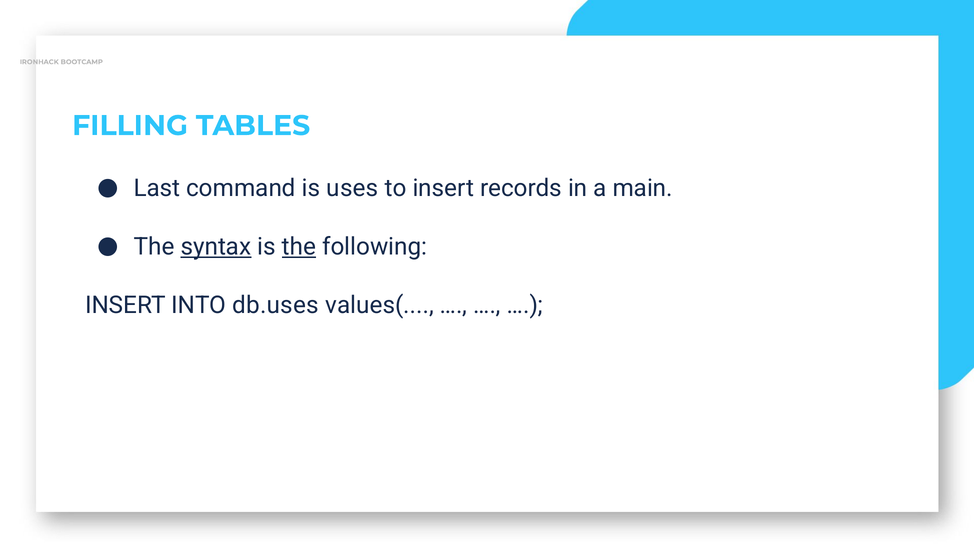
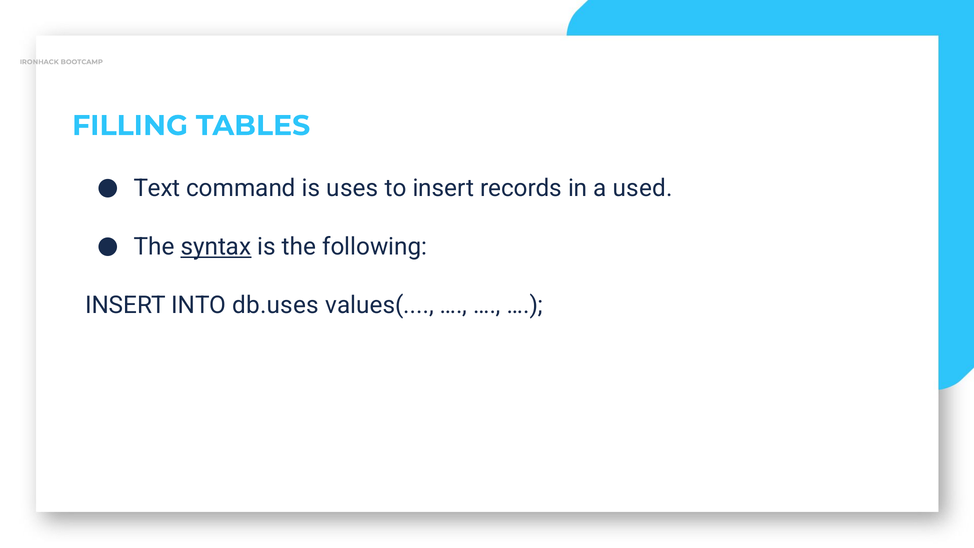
Last: Last -> Text (157, 188)
main: main -> used (643, 188)
the underline: present -> none (299, 247)
